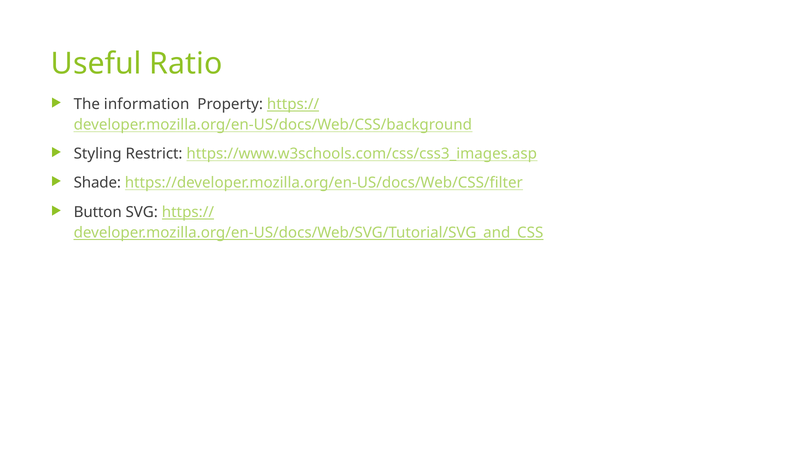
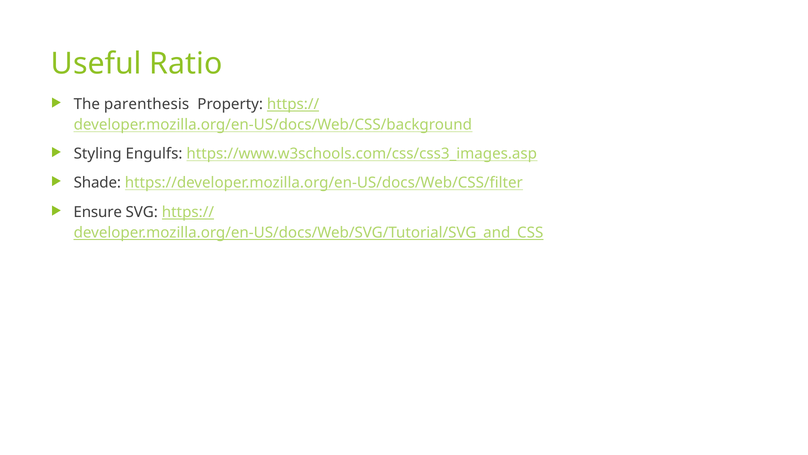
information: information -> parenthesis (147, 104)
Restrict: Restrict -> Engulfs (154, 154)
Button: Button -> Ensure (98, 212)
